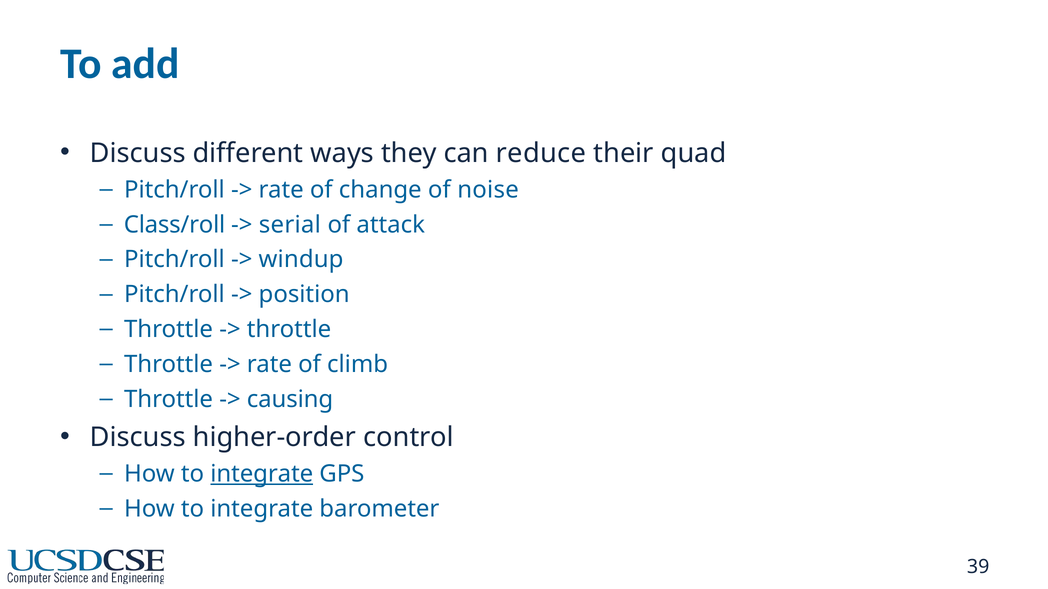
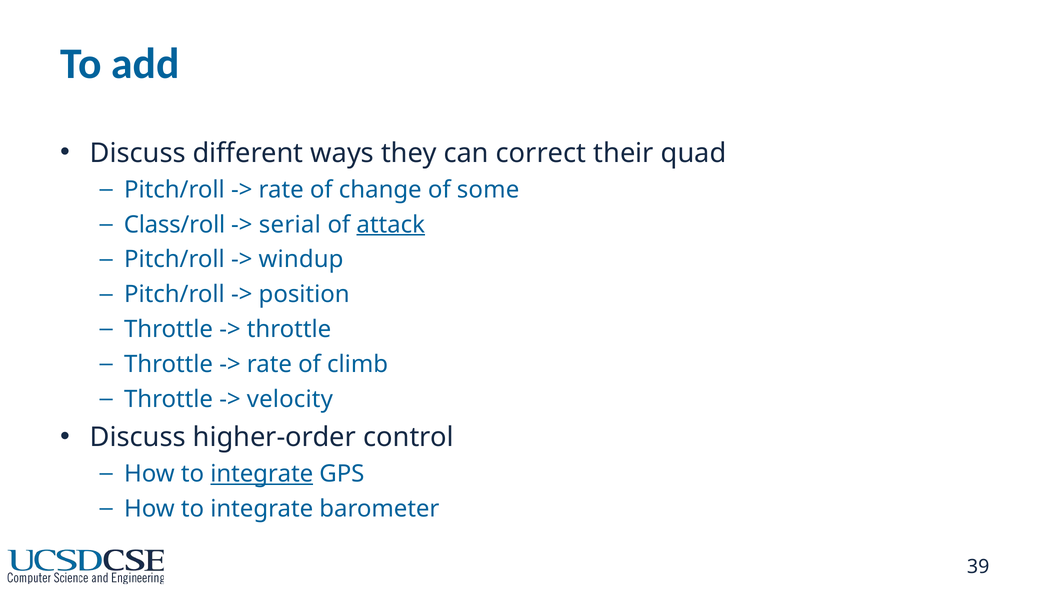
reduce: reduce -> correct (541, 153)
noise: noise -> some (488, 190)
attack underline: none -> present (391, 225)
causing: causing -> velocity (290, 399)
